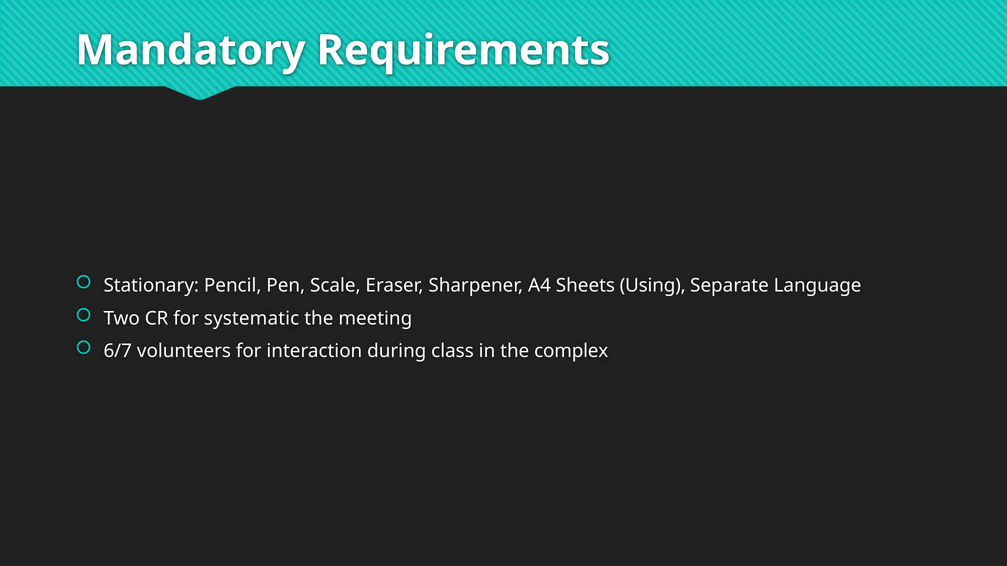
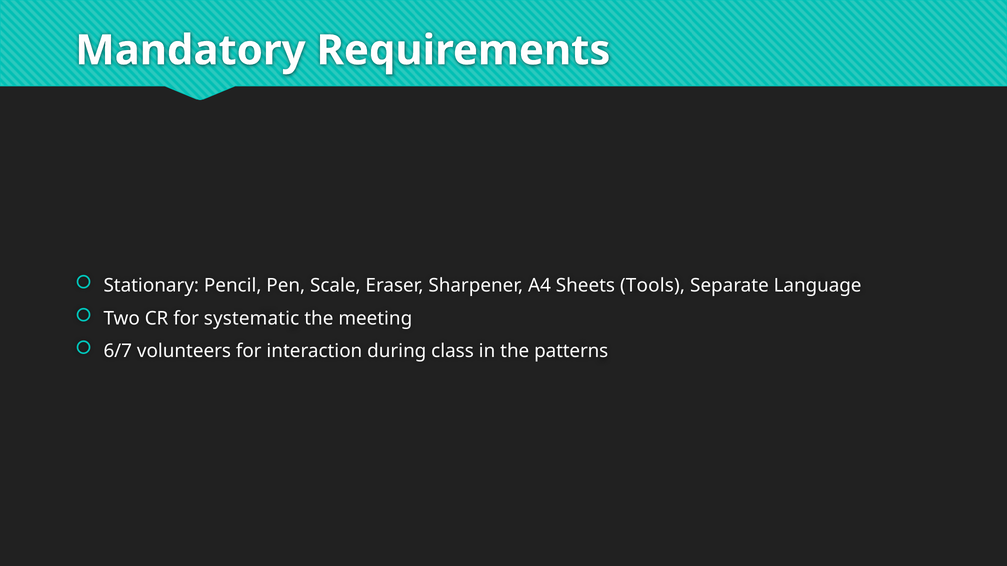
Using: Using -> Tools (652, 286)
complex: complex -> patterns (571, 351)
